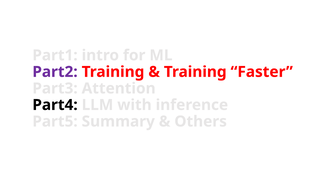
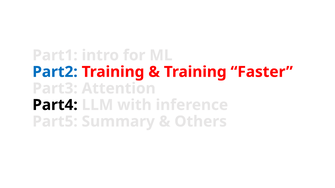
Part2 colour: purple -> blue (55, 72)
